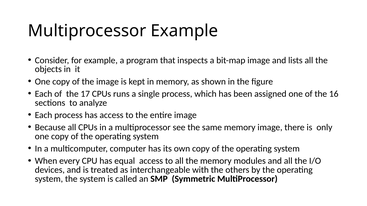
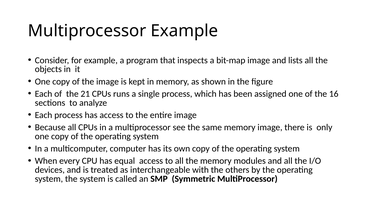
17: 17 -> 21 (85, 94)
